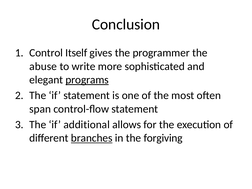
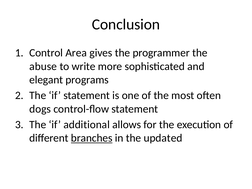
Itself: Itself -> Area (76, 53)
programs underline: present -> none (87, 80)
span: span -> dogs (40, 109)
forgiving: forgiving -> updated (163, 138)
